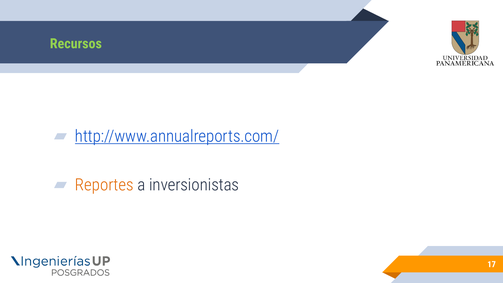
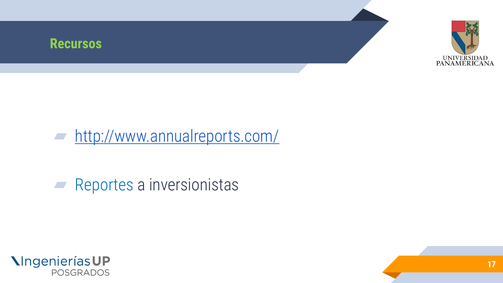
Reportes colour: orange -> blue (104, 185)
